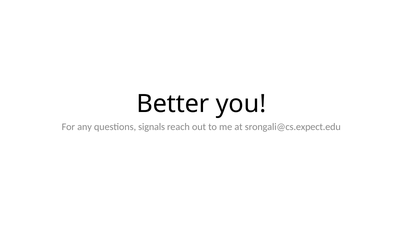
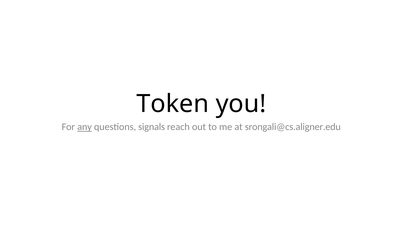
Better: Better -> Token (173, 104)
any underline: none -> present (85, 127)
srongali@cs.expect.edu: srongali@cs.expect.edu -> srongali@cs.aligner.edu (293, 127)
